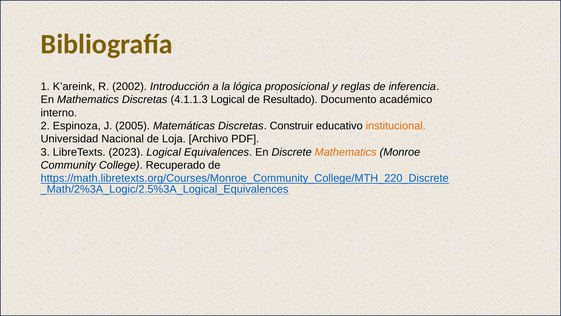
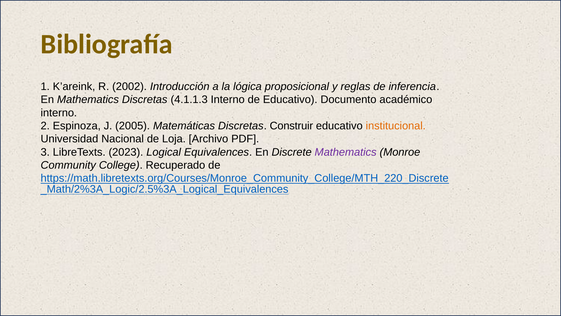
4.1.1.3 Logical: Logical -> Interno (228, 100)
de Resultado: Resultado -> Educativo (290, 100)
Mathematics colour: orange -> purple (346, 152)
